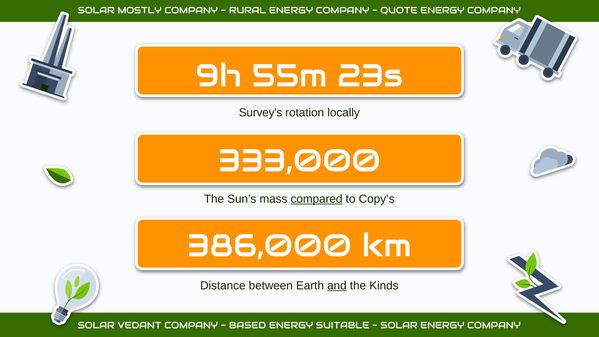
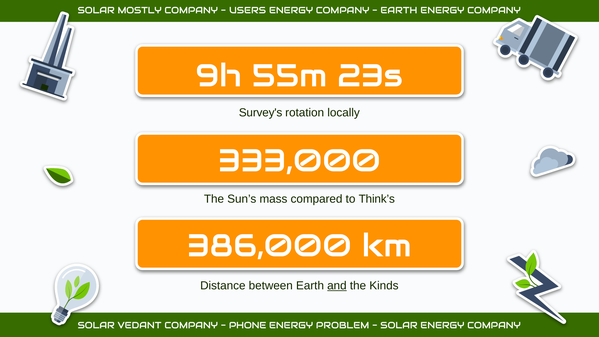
RURAL: RURAL -> USERS (248, 10)
QUOTE: QUOTE -> EARTH (399, 10)
compared underline: present -> none (317, 199)
Copy’s: Copy’s -> Think’s (377, 199)
BASED: BASED -> PHONE (248, 325)
SUITABLE: SUITABLE -> PROBLEM (343, 325)
